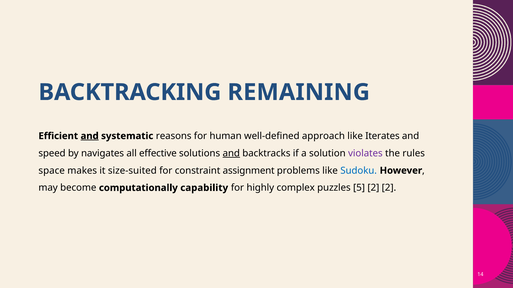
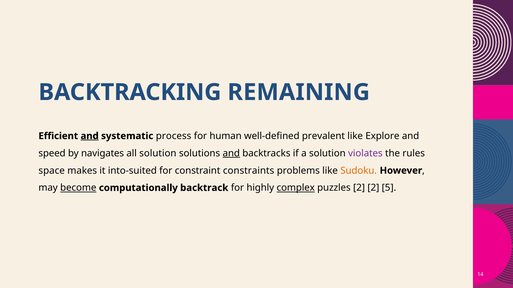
reasons: reasons -> process (174, 136)
approach: approach -> prevalent (323, 136)
Iterates: Iterates -> Explore (382, 136)
all effective: effective -> solution (158, 154)
size-suited: size-suited -> into-suited (132, 171)
assignment: assignment -> constraints (249, 171)
Sudoku colour: blue -> orange (359, 171)
become underline: none -> present (78, 188)
capability: capability -> backtrack (204, 188)
complex underline: none -> present (296, 188)
puzzles 5: 5 -> 2 (359, 188)
2 2: 2 -> 5 (389, 188)
